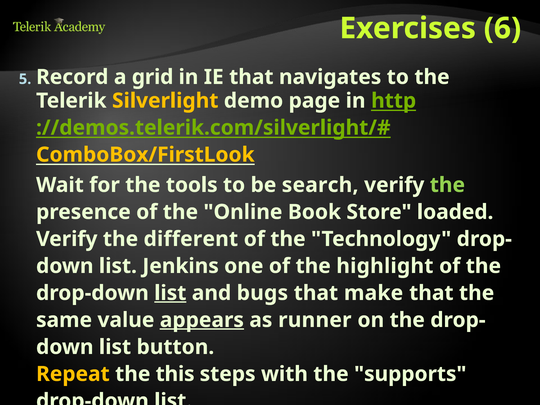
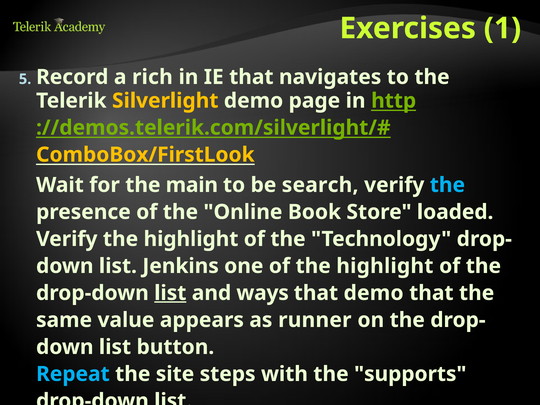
6: 6 -> 1 (502, 28)
grid: grid -> rich (152, 77)
tools: tools -> main (192, 185)
the colour: light green -> light blue (447, 185)
Verify the different: different -> highlight (191, 239)
bugs: bugs -> ways (263, 293)
that make: make -> demo (374, 293)
appears underline: present -> none (202, 320)
Repeat colour: yellow -> light blue (73, 374)
this: this -> site (175, 374)
